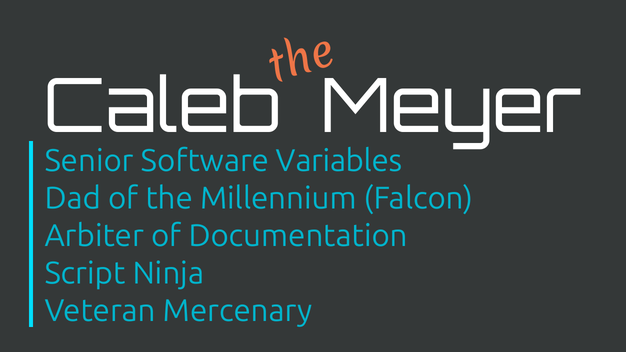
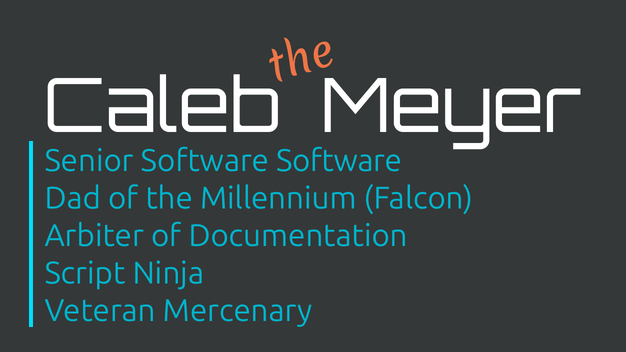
Software Variables: Variables -> Software (339, 161)
